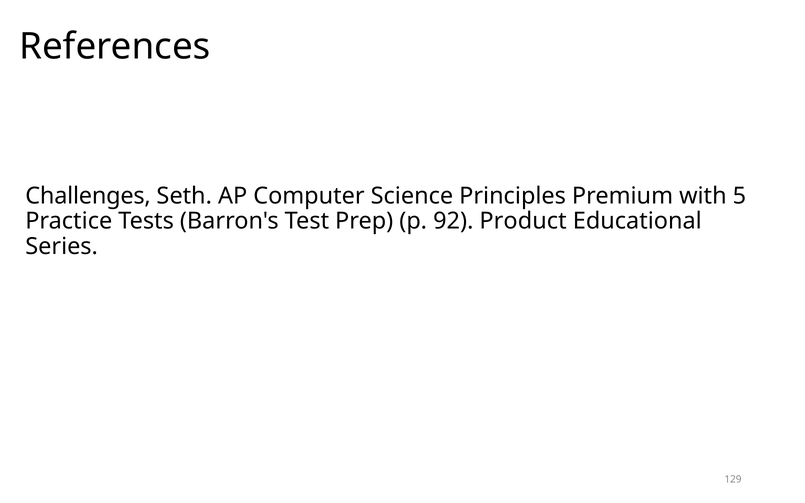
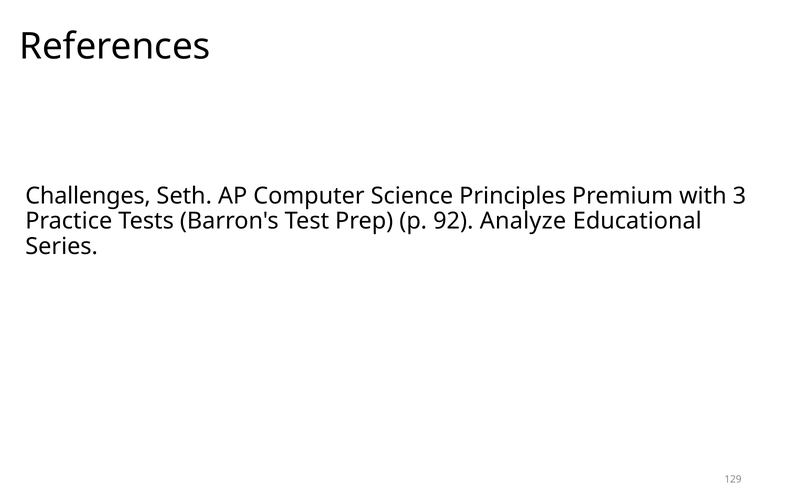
5: 5 -> 3 (739, 196)
Product: Product -> Analyze (523, 221)
